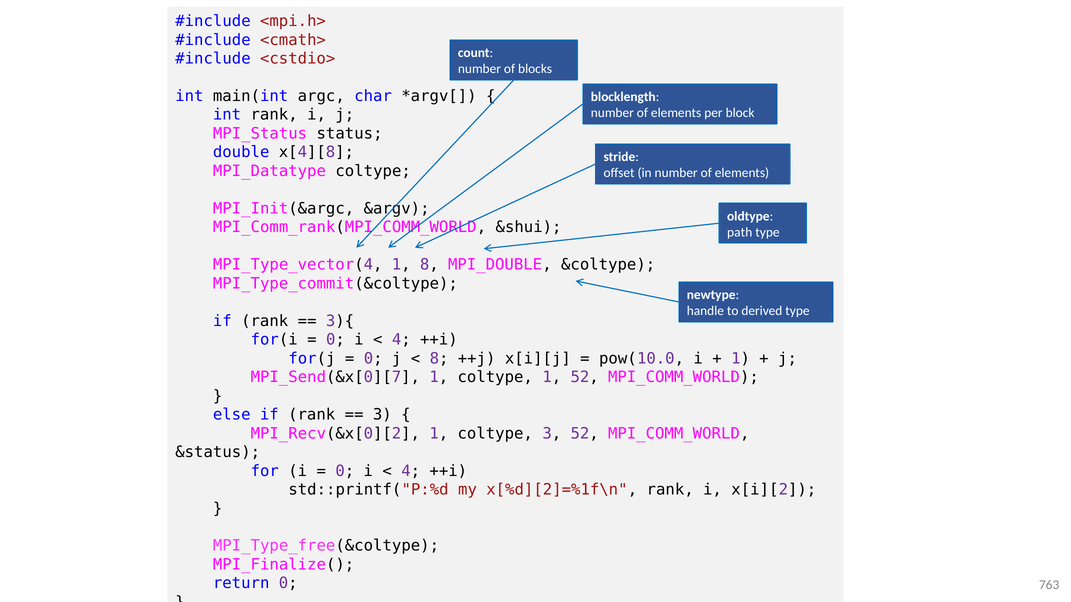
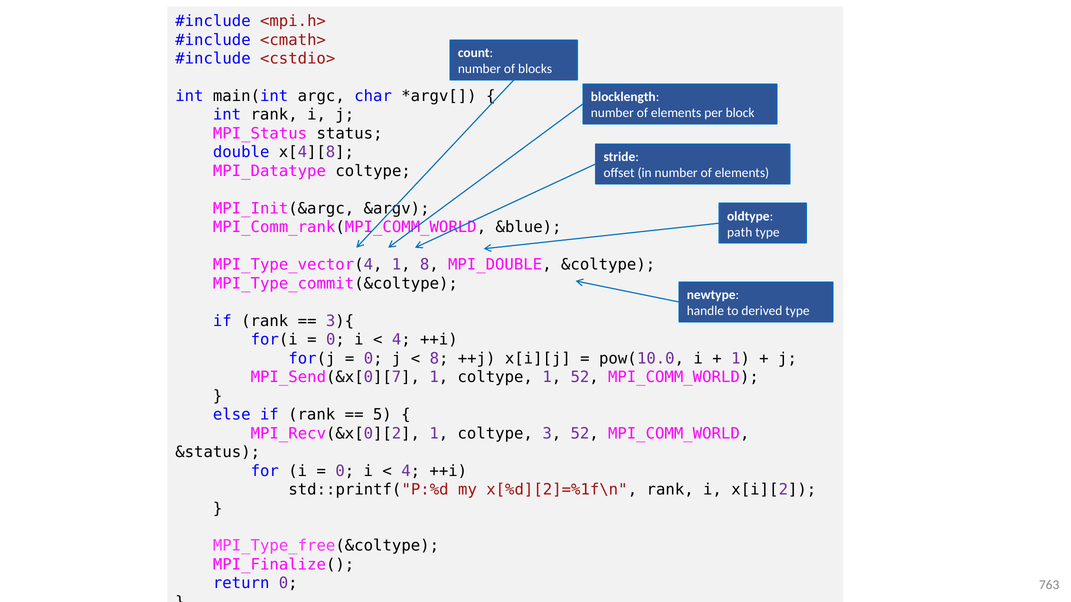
&shui: &shui -> &blue (529, 227)
3: 3 -> 5 (382, 415)
